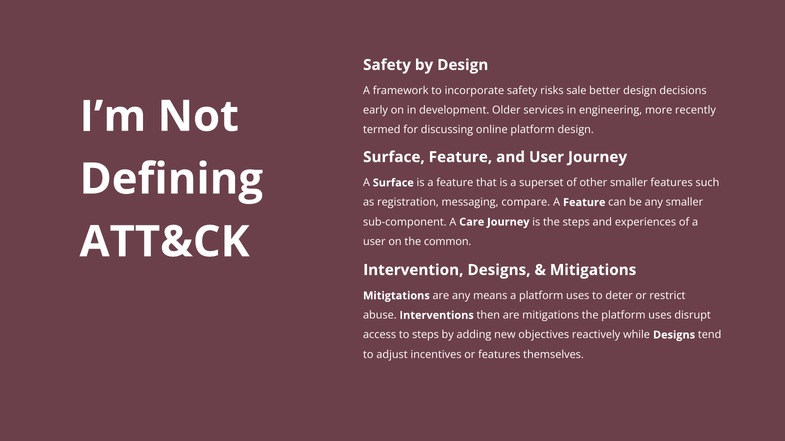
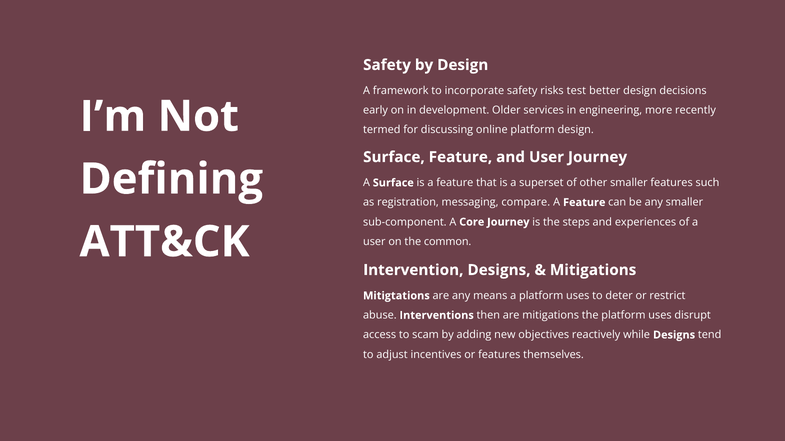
sale: sale -> test (576, 91)
Care: Care -> Core (472, 222)
to steps: steps -> scam (426, 335)
